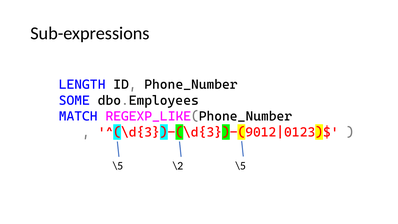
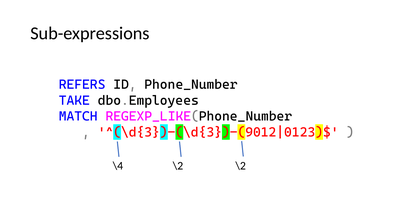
LENGTH: LENGTH -> REFERS (82, 84)
SOME: SOME -> TAKE (74, 100)
\5: \5 -> \4 (118, 166)
\2 \5: \5 -> \2 (241, 166)
